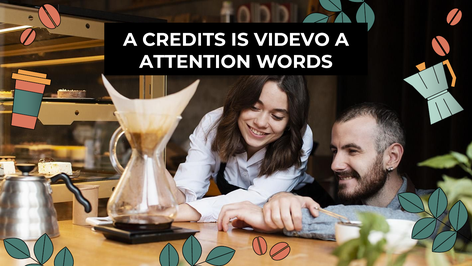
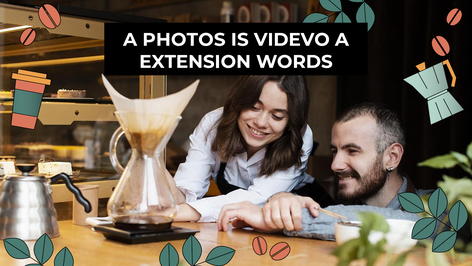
CREDITS: CREDITS -> PHOTOS (184, 40)
ATTENTION: ATTENTION -> EXTENSION (195, 62)
